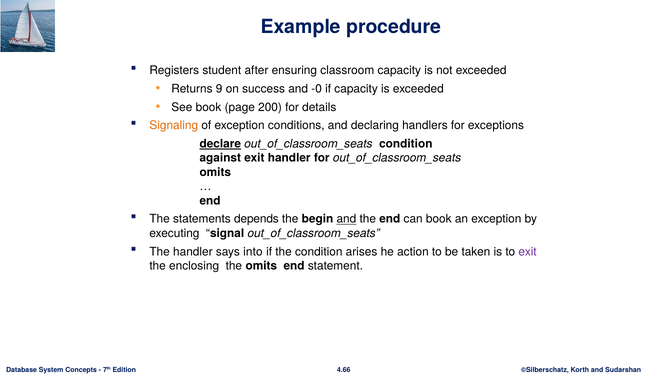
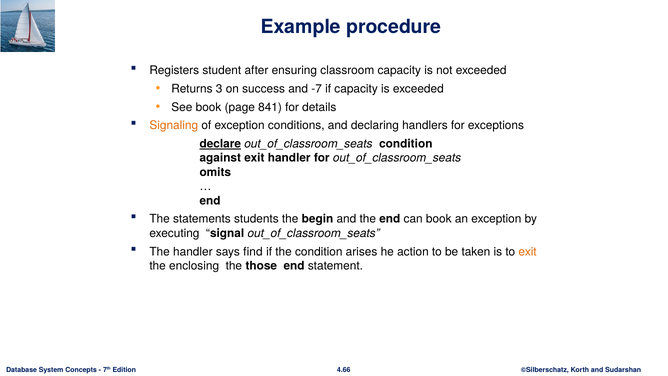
9: 9 -> 3 (219, 89)
-0: -0 -> -7 (317, 89)
200: 200 -> 841 (270, 107)
depends: depends -> students (256, 219)
and underline: present -> none (346, 219)
into: into -> find (253, 251)
exit colour: purple -> orange (528, 251)
the omits: omits -> those (261, 266)
